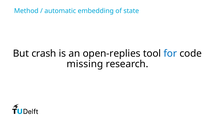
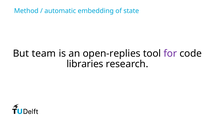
crash: crash -> team (44, 53)
for colour: blue -> purple (170, 53)
missing: missing -> libraries (85, 64)
